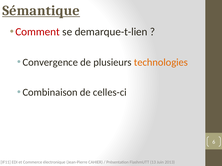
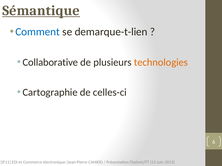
Comment colour: red -> blue (38, 32)
Convergence: Convergence -> Collaborative (50, 62)
Combinaison: Combinaison -> Cartographie (50, 93)
